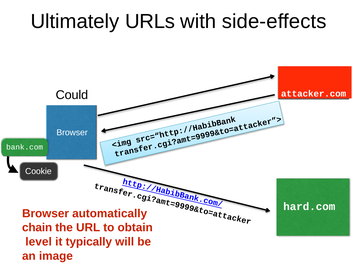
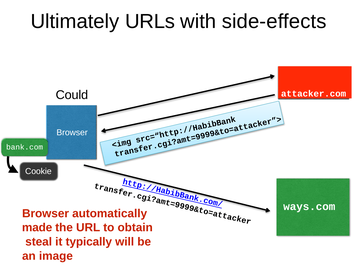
hard.com: hard.com -> ways.com (309, 206)
chain: chain -> made (37, 227)
level: level -> steal (39, 242)
